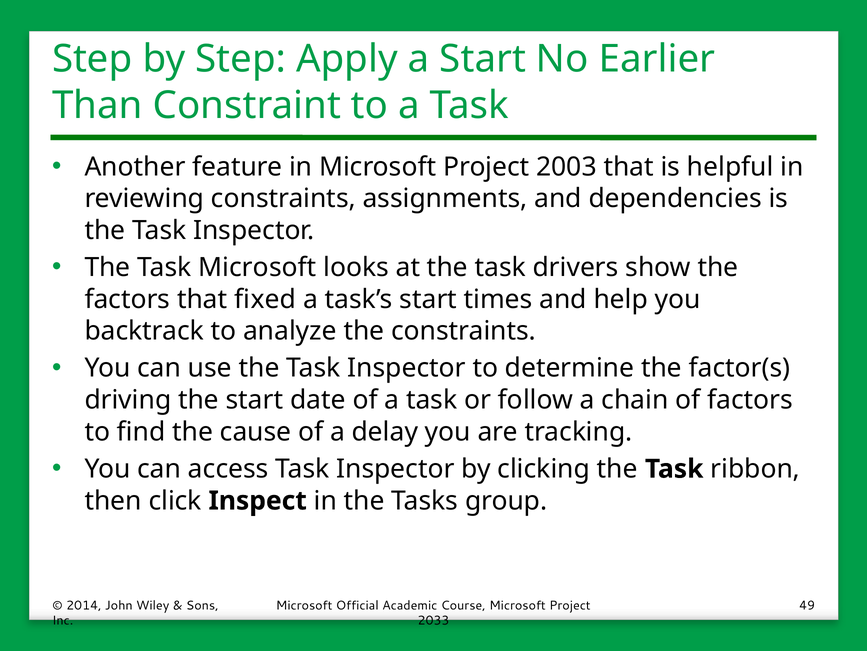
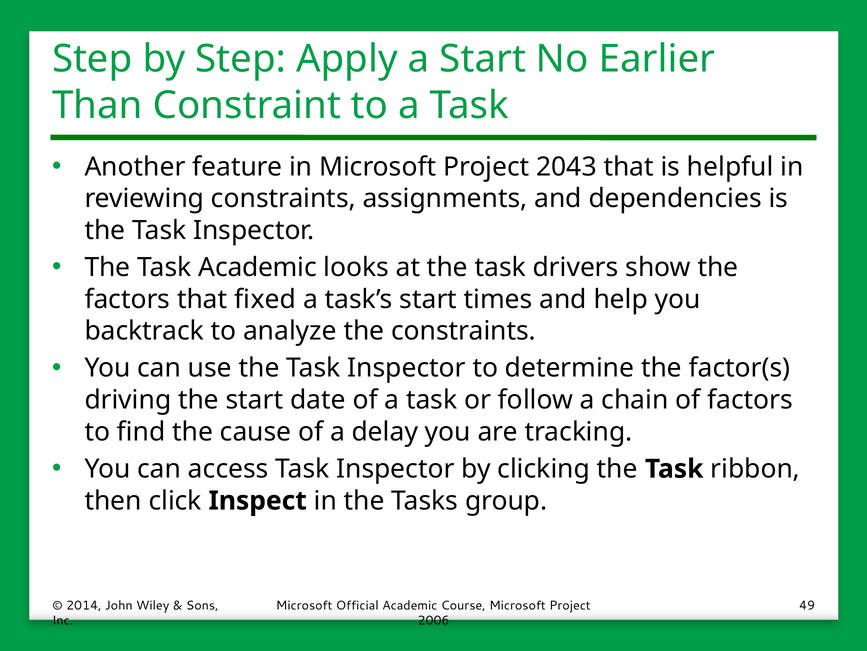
2003: 2003 -> 2043 (566, 167)
Task Microsoft: Microsoft -> Academic (258, 267)
2033: 2033 -> 2006 (434, 620)
